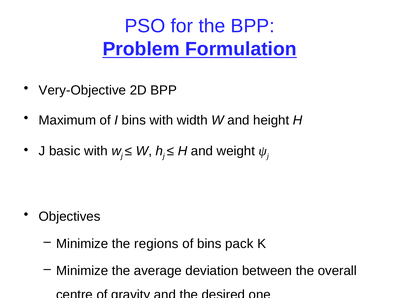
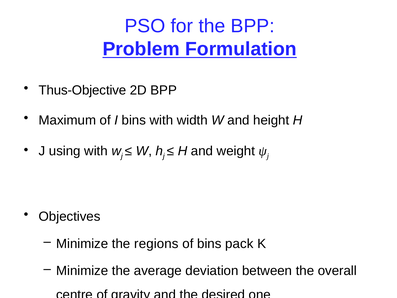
Very-Objective: Very-Objective -> Thus-Objective (82, 90)
basic: basic -> using (65, 151)
